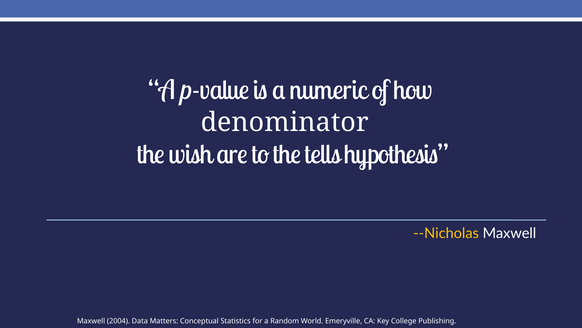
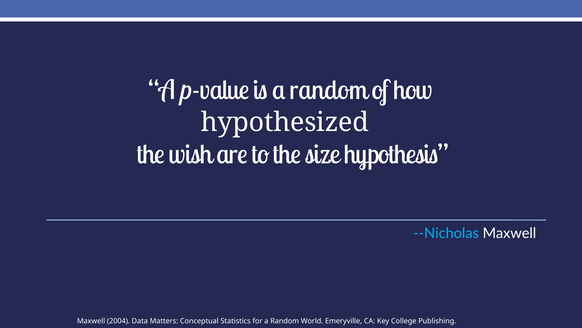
is a numeric: numeric -> random (328, 90)
denominator: denominator -> hypothesized (285, 122)
tells: tells -> size (322, 154)
--Nicholas colour: yellow -> light blue (446, 233)
